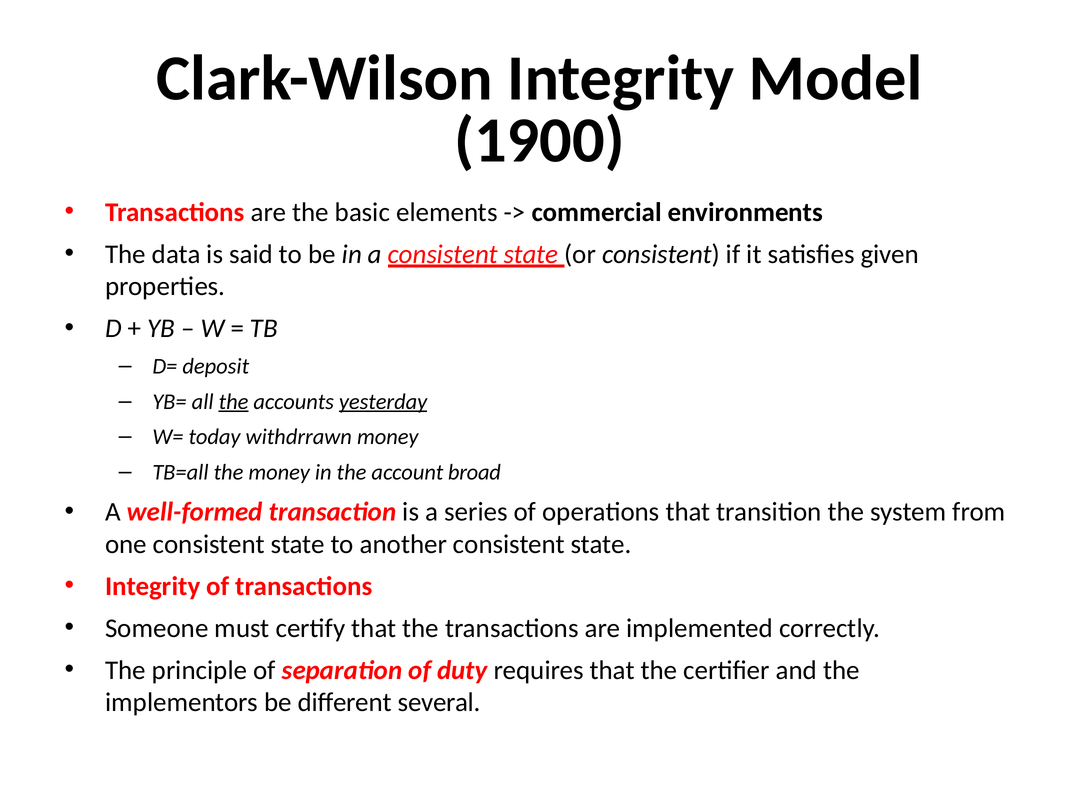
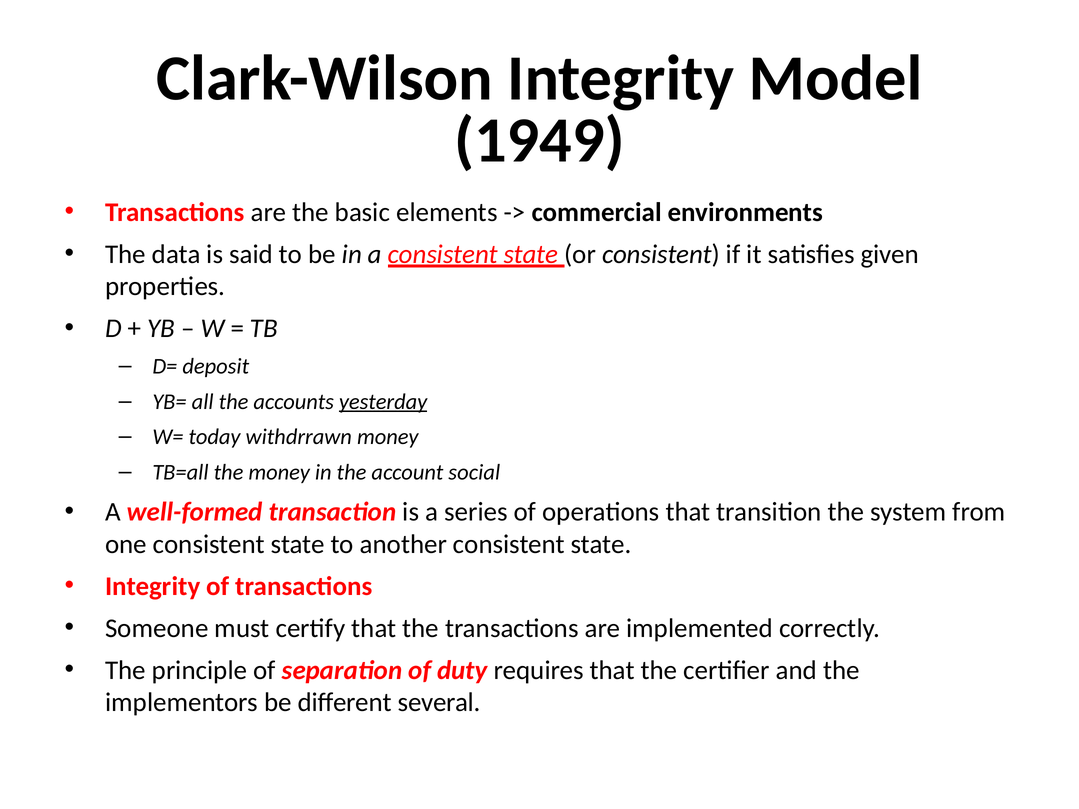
1900: 1900 -> 1949 (539, 140)
the underline: present -> none (234, 402)
broad: broad -> social (474, 473)
